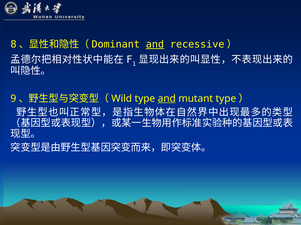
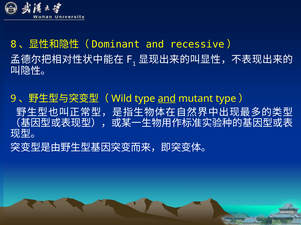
and underline: present -> none (155, 44)
